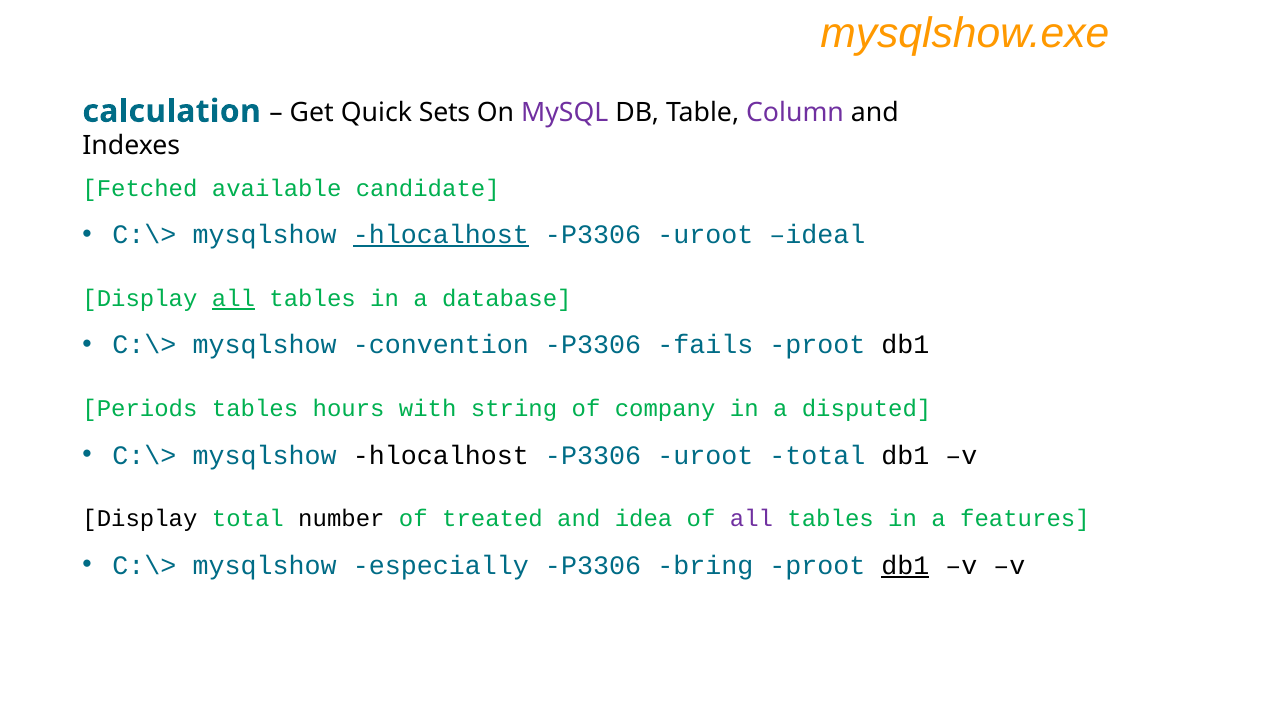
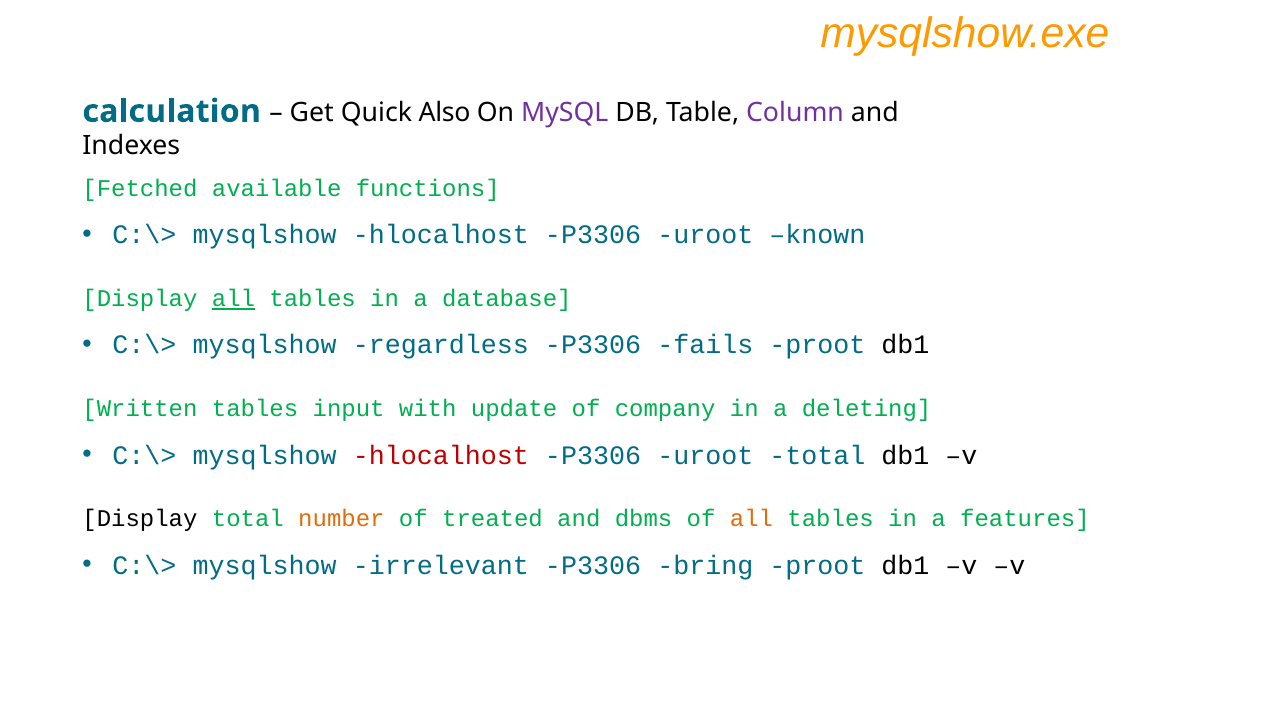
Sets: Sets -> Also (445, 113)
candidate: candidate -> functions (428, 188)
hlocalhost underline: present -> none (441, 235)
ideal: ideal -> known (817, 235)
convention: convention -> regardless (441, 345)
Periods: Periods -> Written (140, 409)
hours: hours -> input (349, 409)
string: string -> update (514, 409)
disputed: disputed -> deleting (867, 409)
hlocalhost colour: black -> red (441, 455)
number colour: black -> orange (341, 519)
idea: idea -> dbms (644, 519)
all colour: purple -> orange (751, 519)
especially: especially -> irrelevant (441, 566)
db1 underline: present -> none (905, 566)
